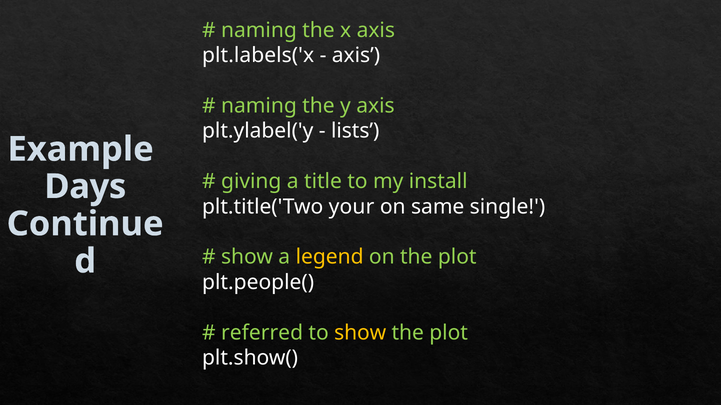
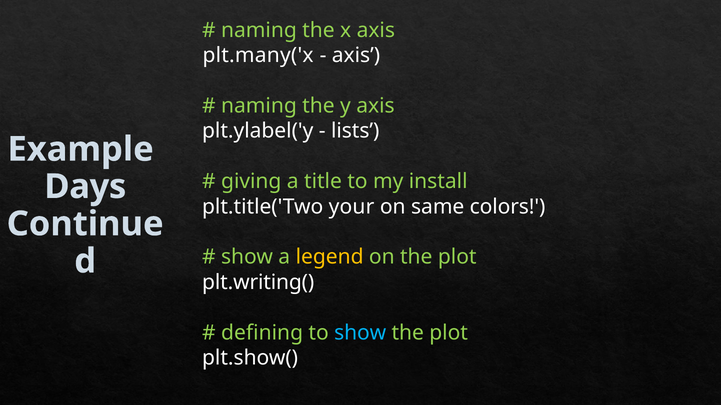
plt.labels('x: plt.labels('x -> plt.many('x (258, 55)
single: single -> colors (508, 207)
plt.people(: plt.people( -> plt.writing( (258, 283)
referred: referred -> defining (262, 333)
show colour: yellow -> light blue (360, 333)
